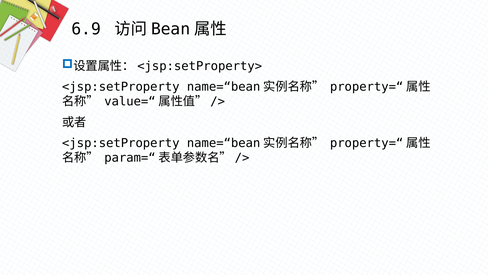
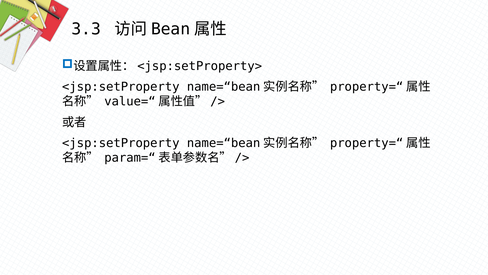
6.9: 6.9 -> 3.3 (86, 29)
